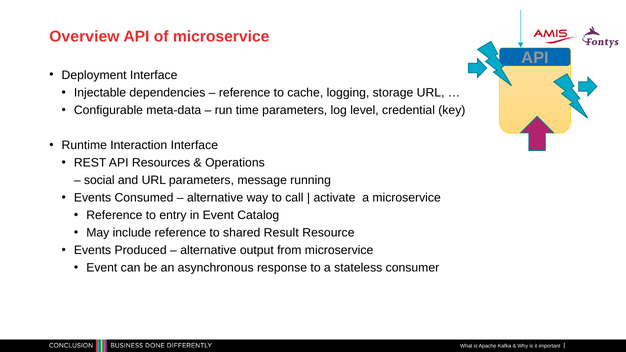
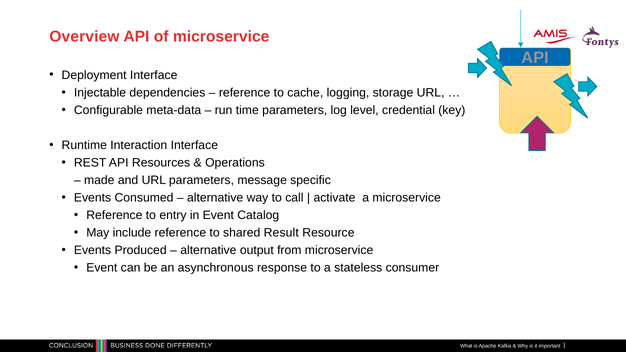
social: social -> made (99, 180)
running: running -> specific (311, 180)
